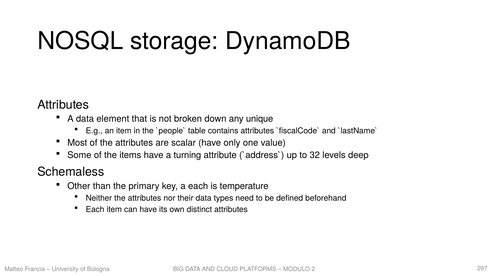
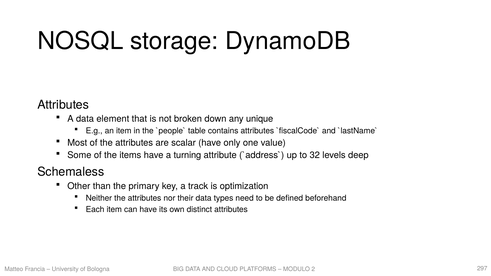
a each: each -> track (198, 186)
temperature: temperature -> optimization (244, 186)
